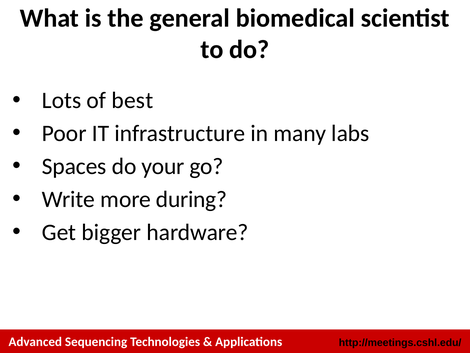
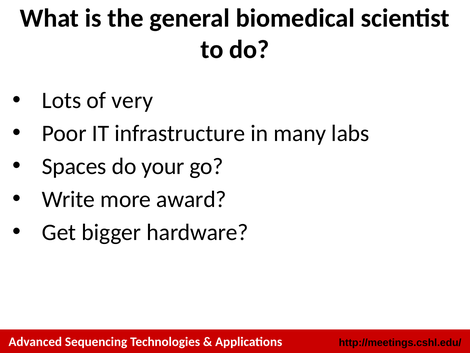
best: best -> very (132, 100)
during: during -> award (191, 199)
